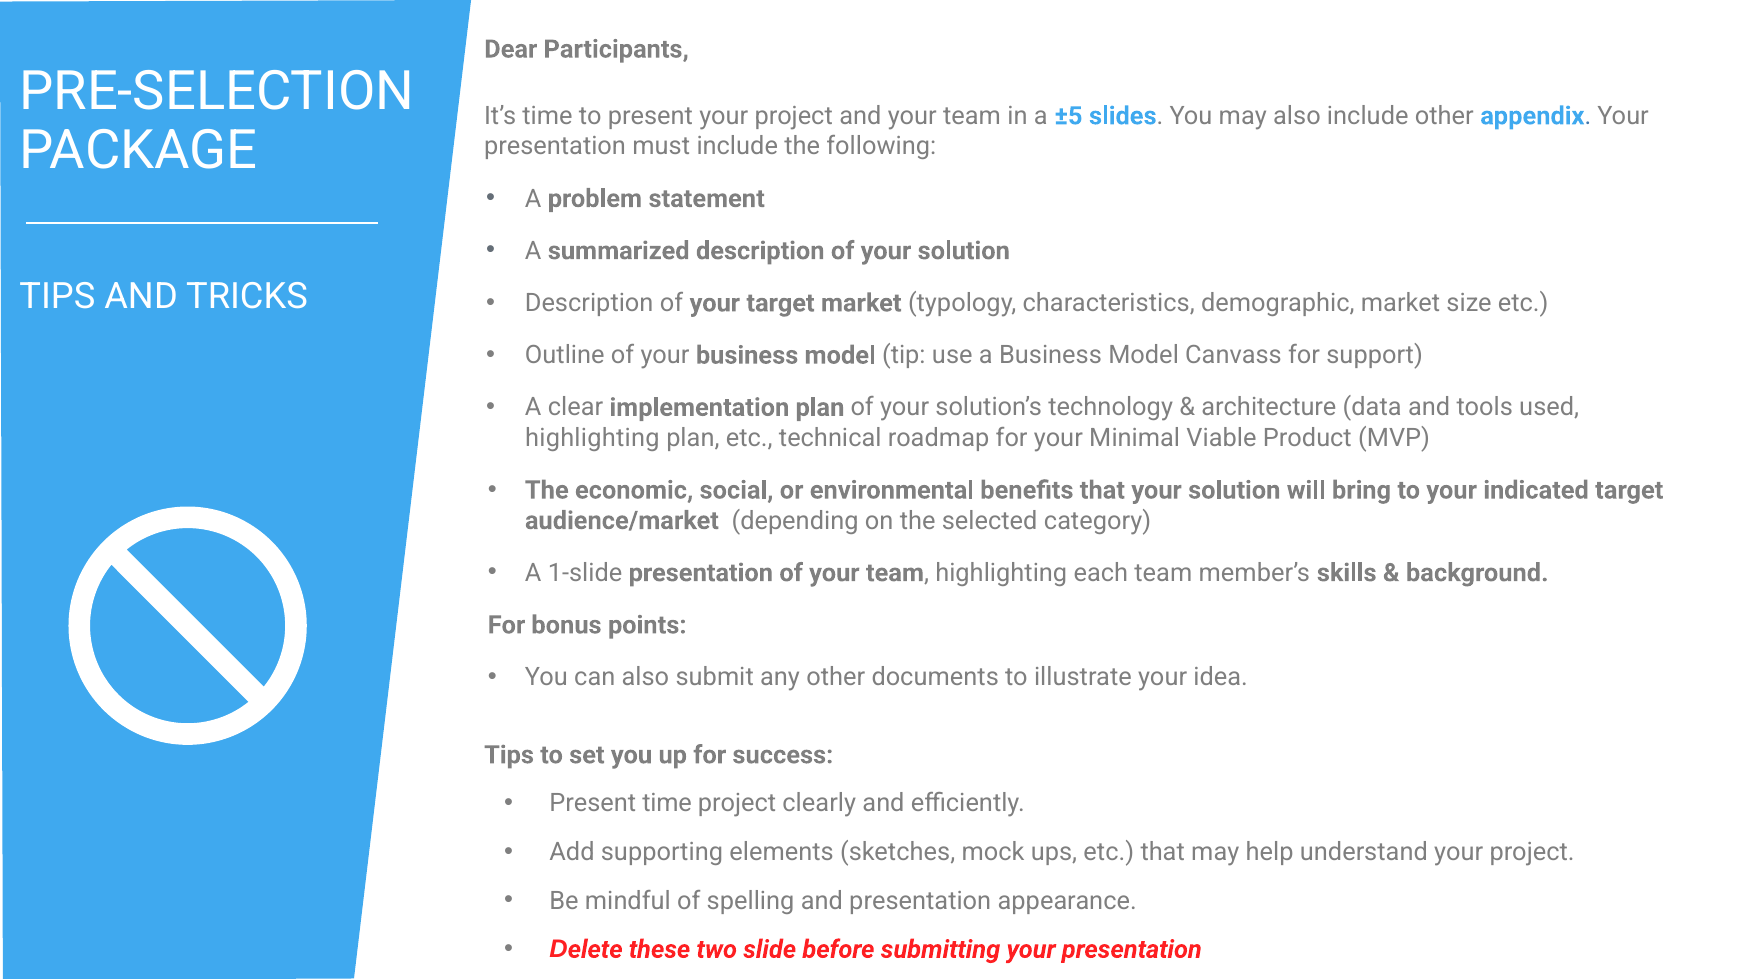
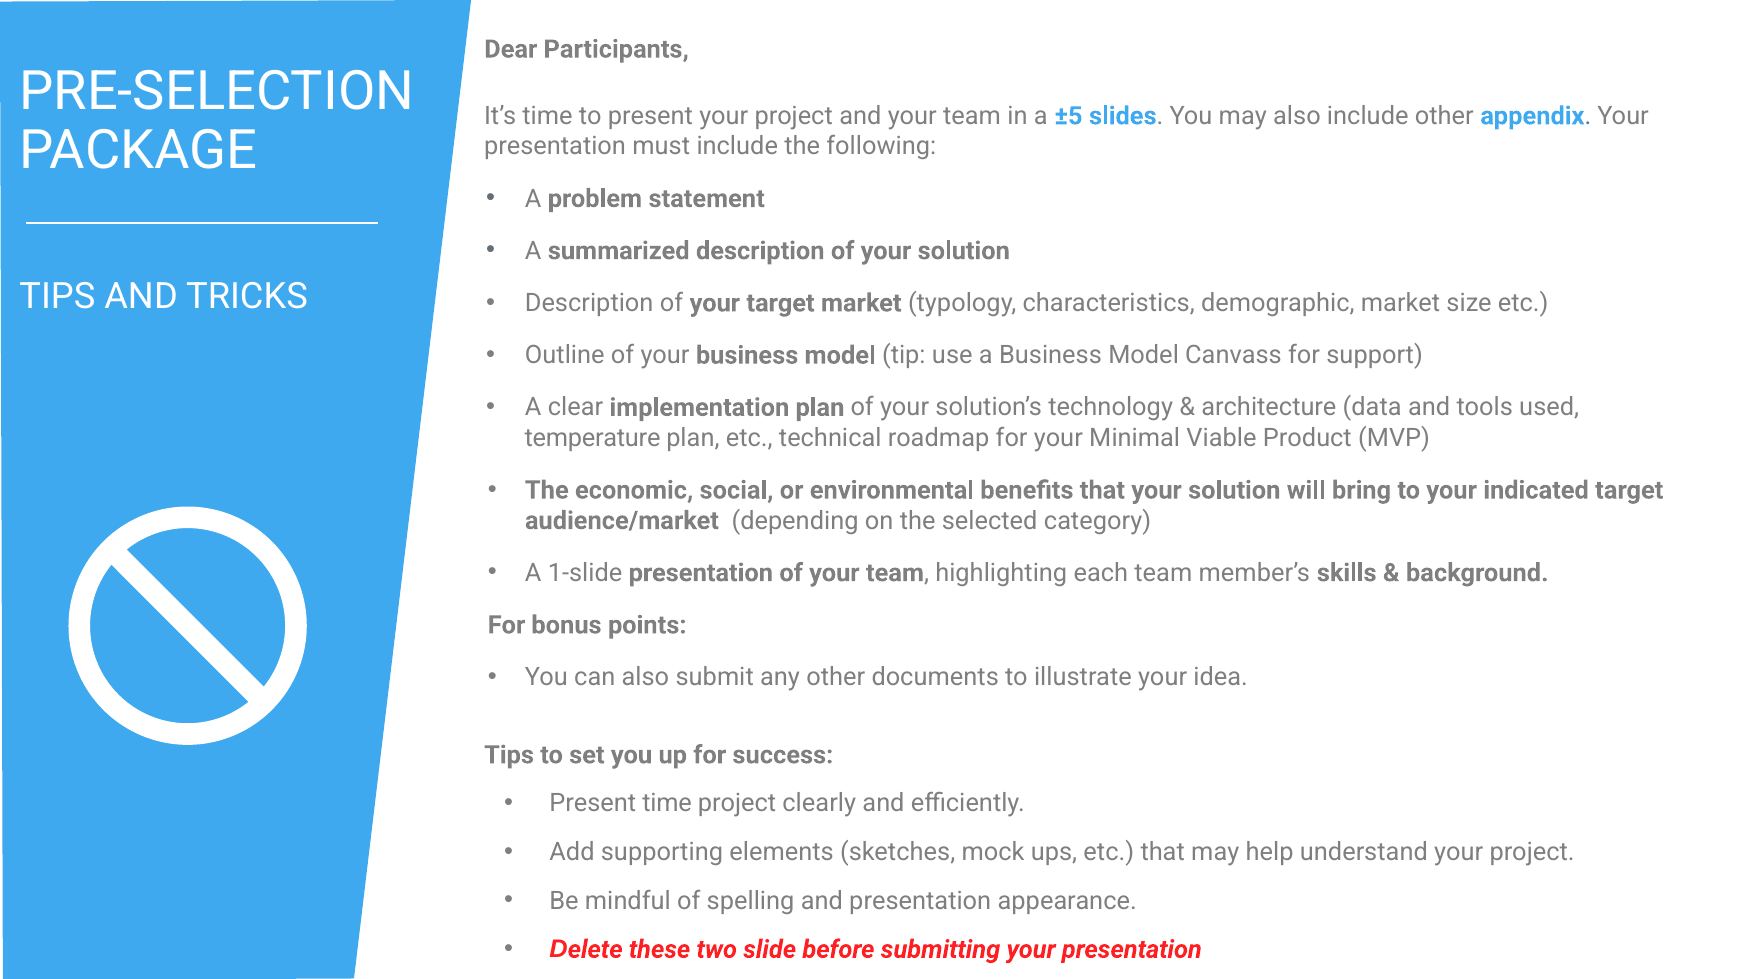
highlighting: highlighting -> temperature (593, 438)
